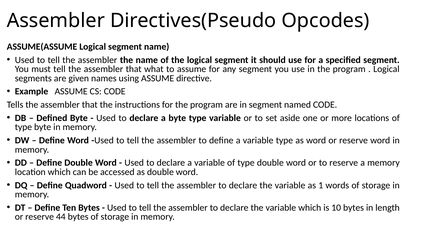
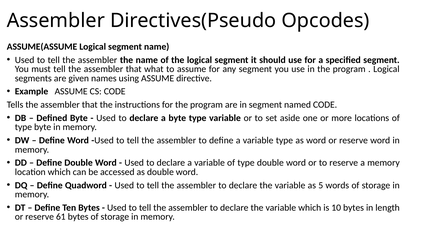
1: 1 -> 5 (321, 186)
44: 44 -> 61 (61, 217)
